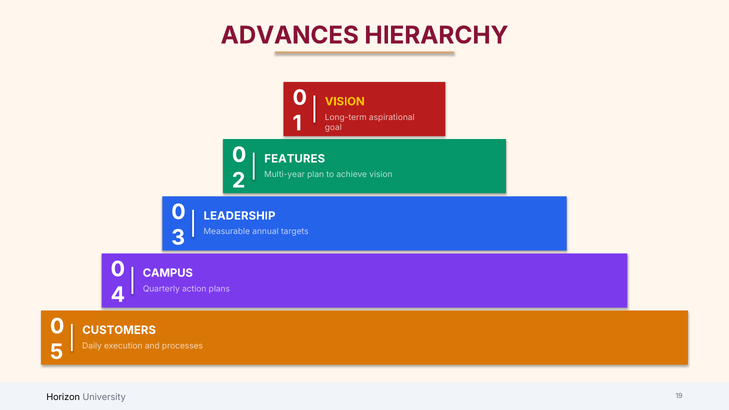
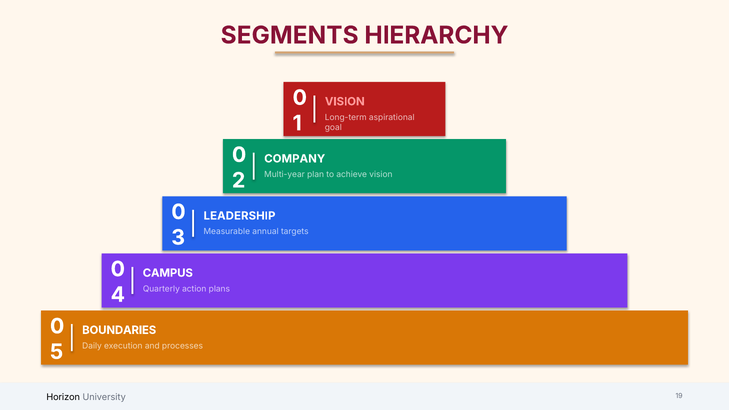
ADVANCES: ADVANCES -> SEGMENTS (290, 35)
VISION colour: yellow -> pink (345, 102)
FEATURES: FEATURES -> COMPANY (295, 159)
CUSTOMERS: CUSTOMERS -> BOUNDARIES (119, 330)
